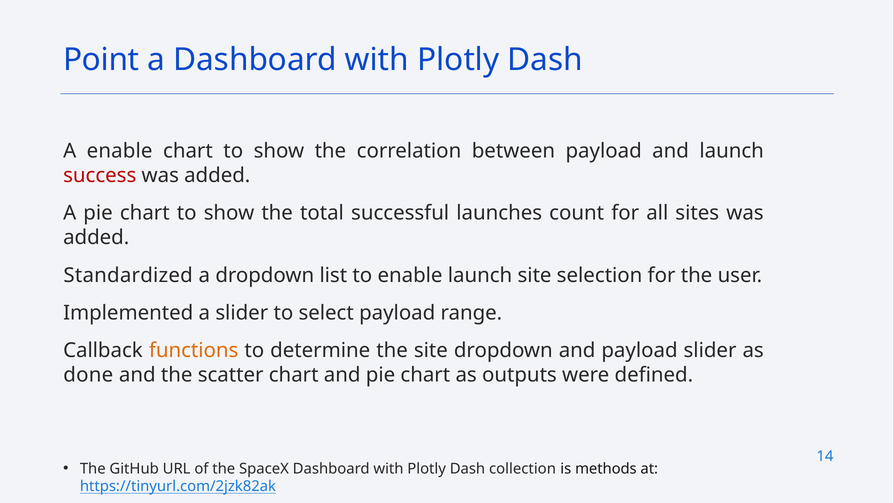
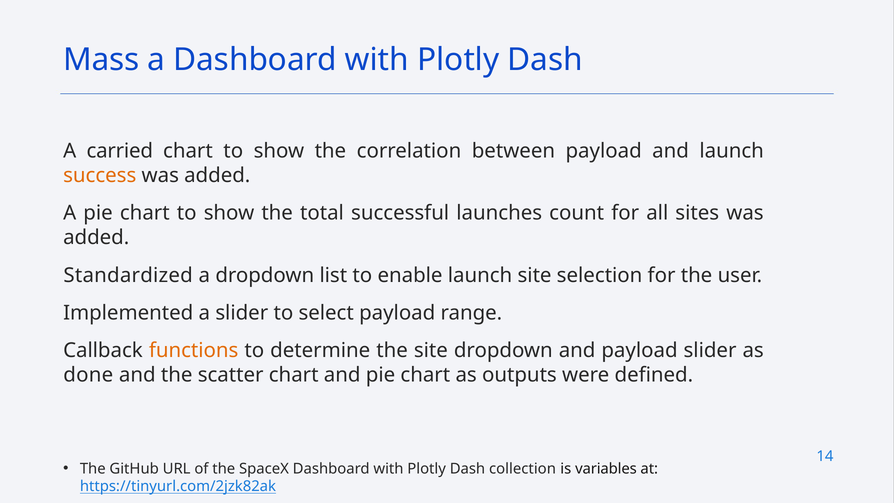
Point: Point -> Mass (101, 60)
A enable: enable -> carried (120, 151)
success colour: red -> orange (100, 175)
methods: methods -> variables (606, 469)
